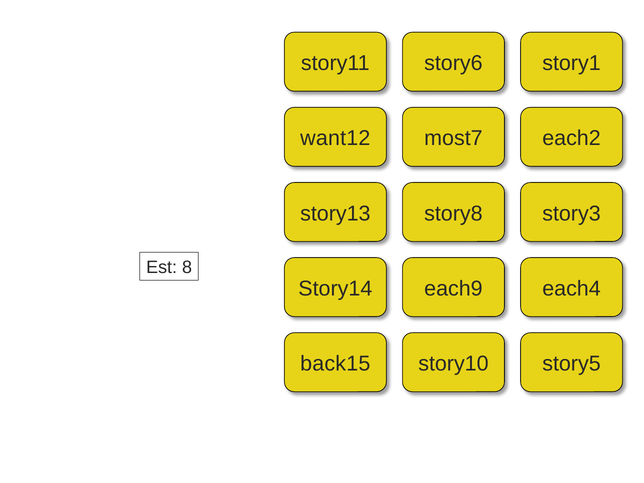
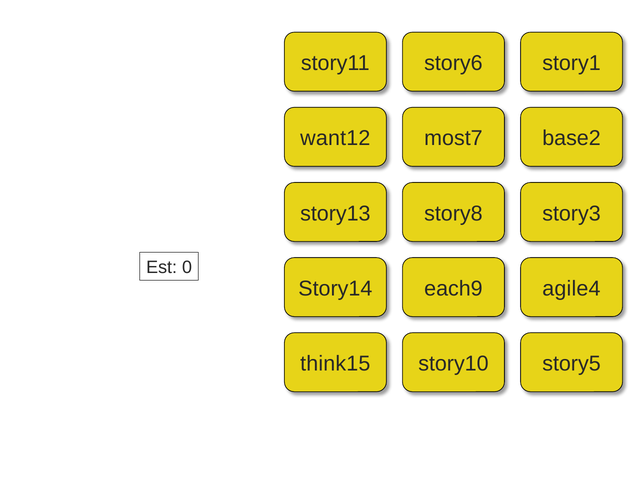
each2: each2 -> base2 (572, 138)
8: 8 -> 0 (187, 267)
each4: each4 -> agile4 (571, 289)
back15: back15 -> think15 (335, 364)
